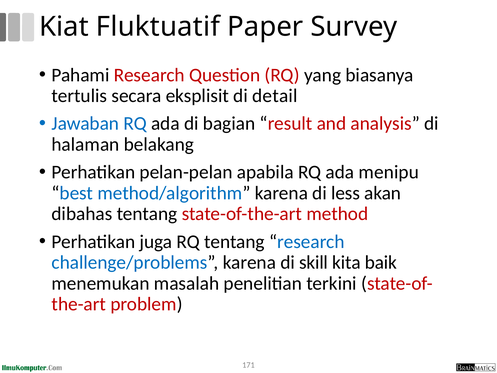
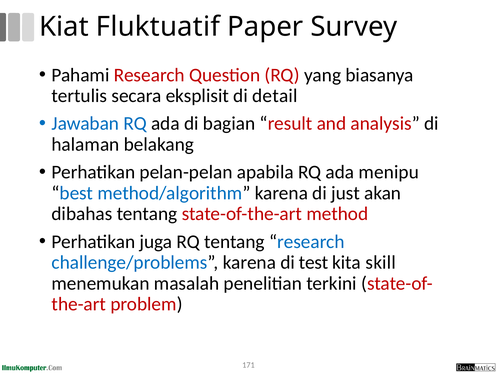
less: less -> just (346, 193)
skill: skill -> test (314, 262)
baik: baik -> skill (381, 262)
